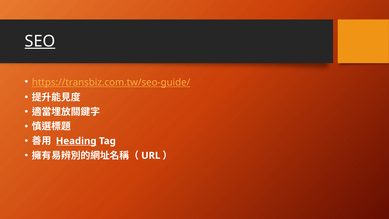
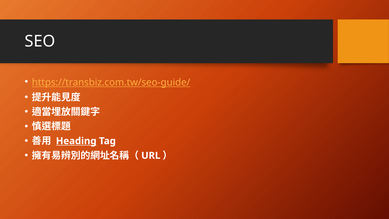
SEO underline: present -> none (40, 41)
